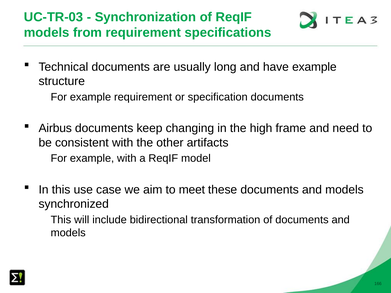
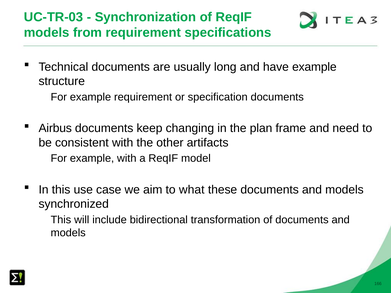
high: high -> plan (261, 128)
meet: meet -> what (192, 190)
